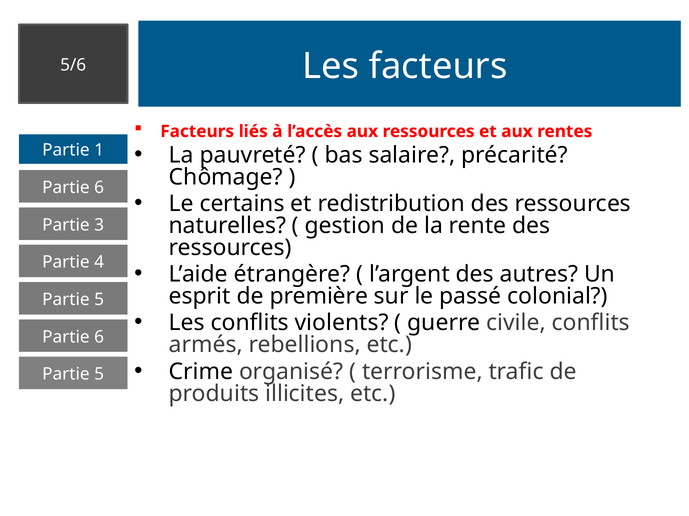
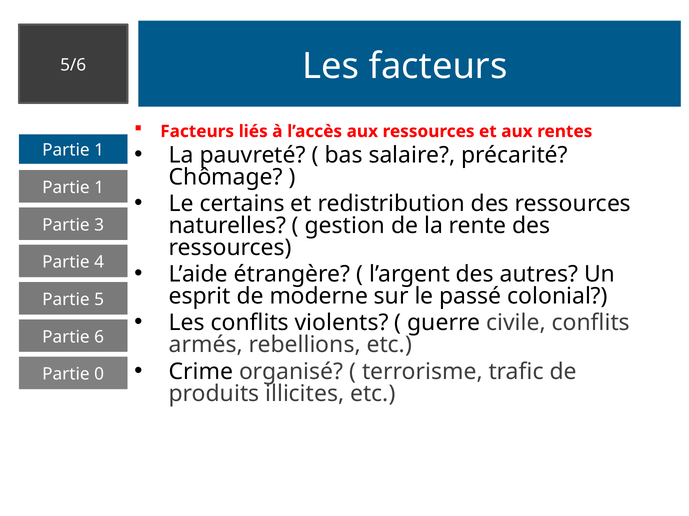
6: 6 -> 1 (99, 188)
première: première -> moderne (319, 297)
5: 5 -> 0 (99, 375)
